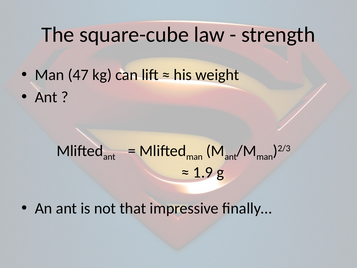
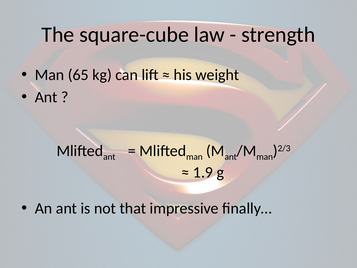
47: 47 -> 65 (78, 75)
